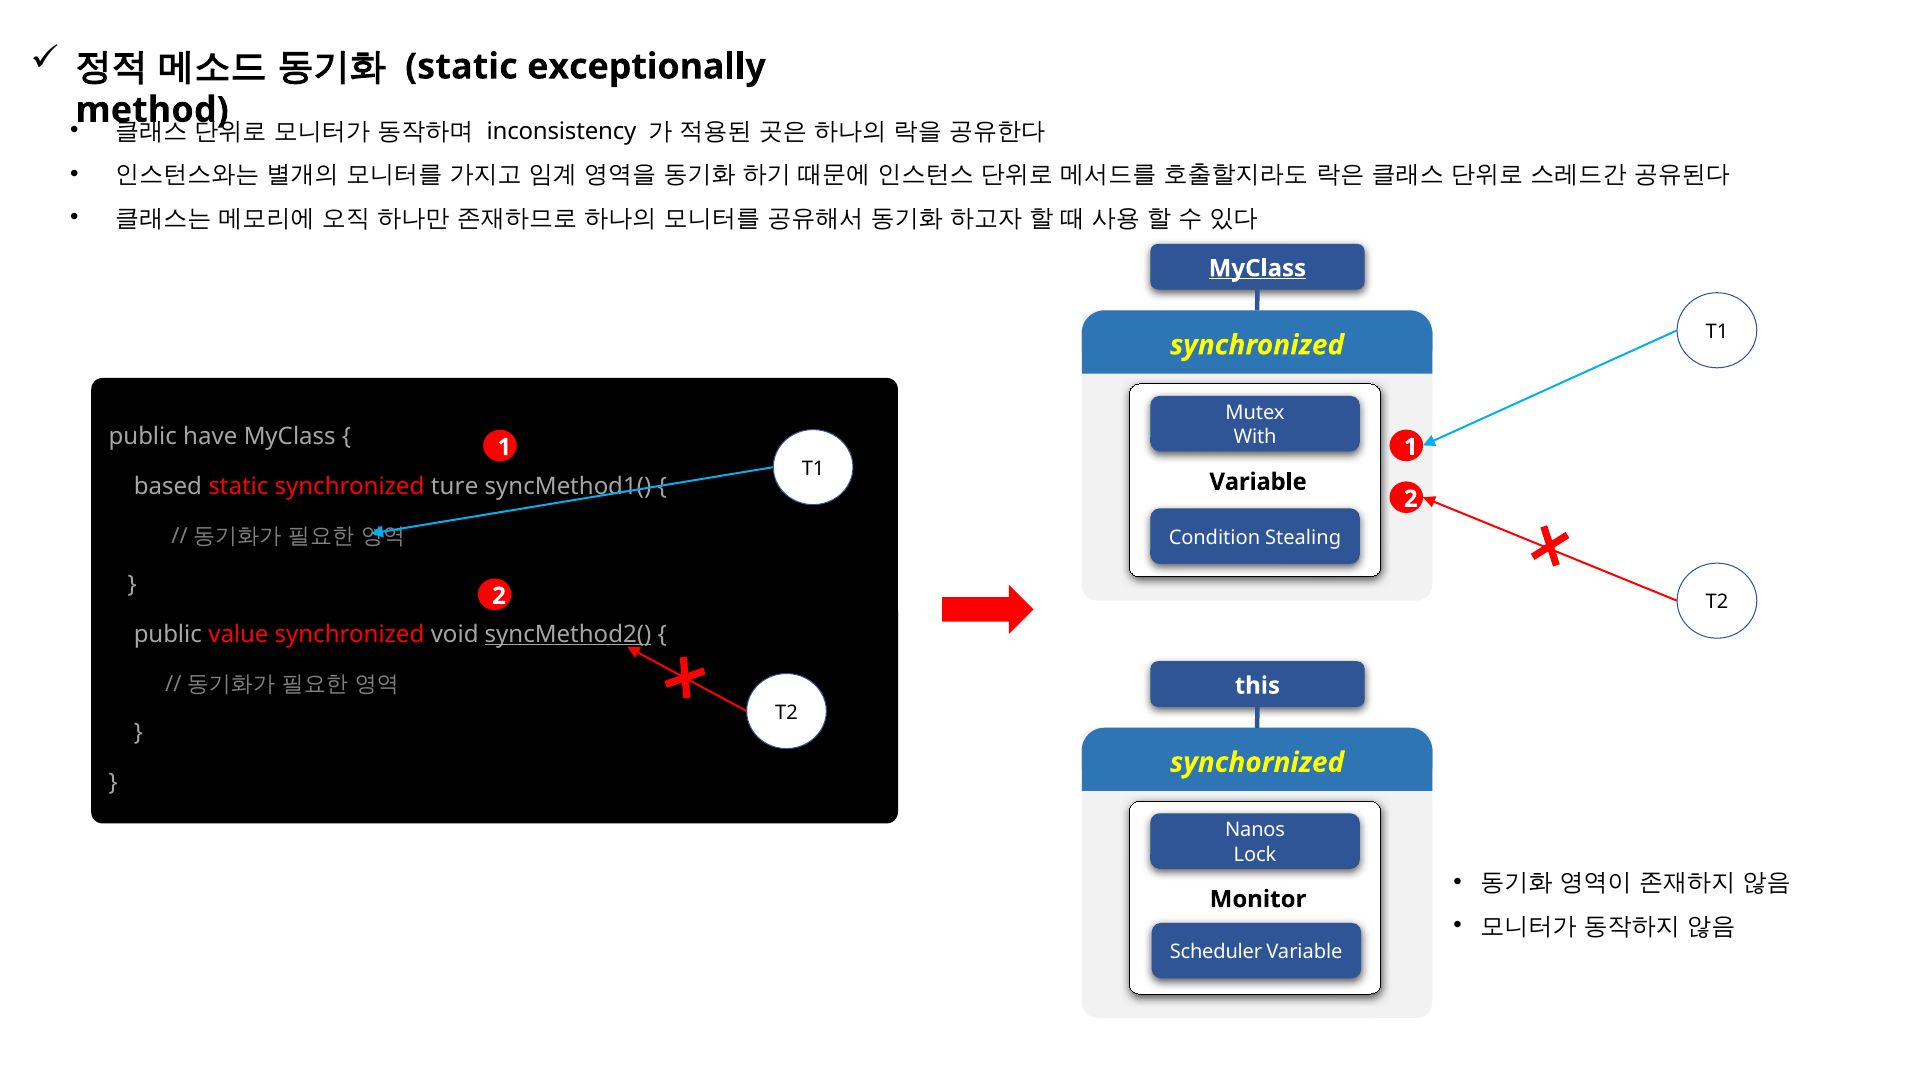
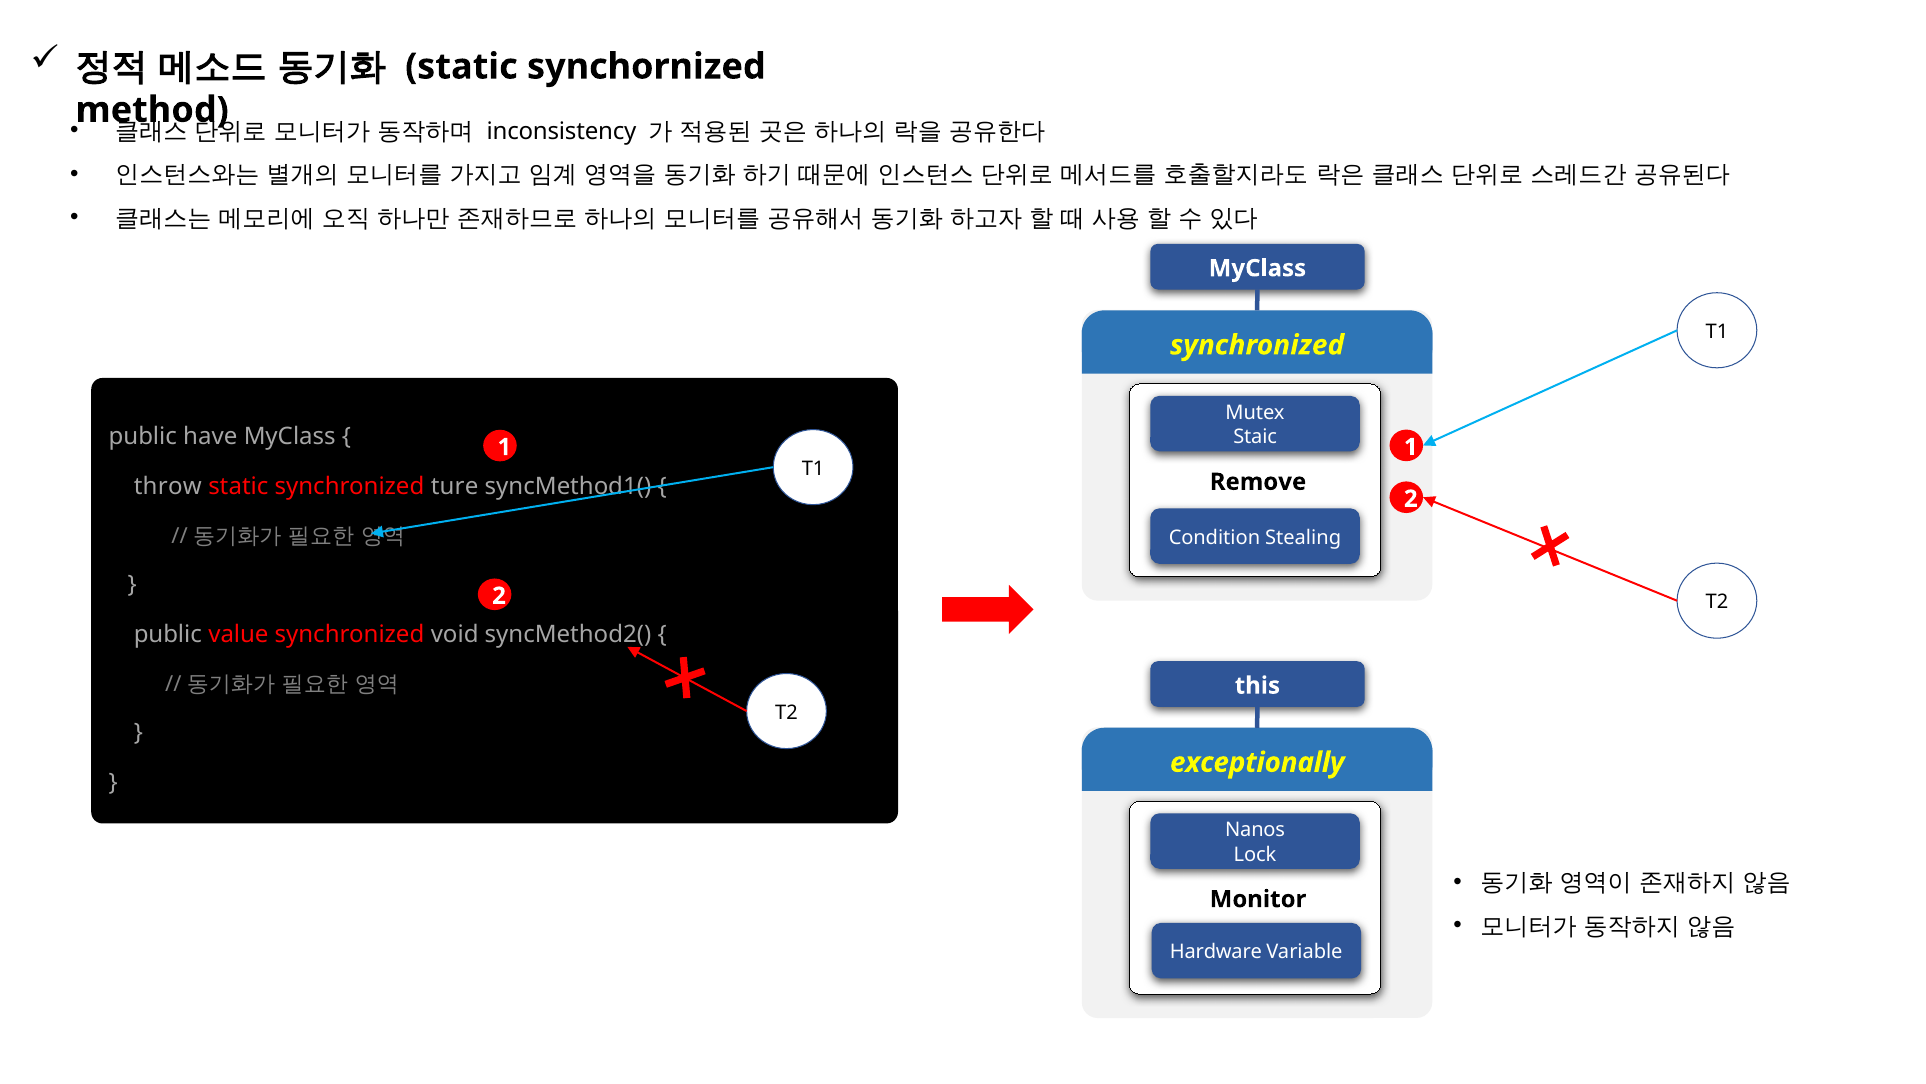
exceptionally: exceptionally -> synchornized (646, 67)
MyClass underline: present -> none (1257, 268)
With: With -> Staic (1255, 437)
Variable: Variable -> Remove (1258, 482)
based: based -> throw (168, 486)
syncMethod2( underline: present -> none (568, 634)
synchornized: synchornized -> exceptionally (1257, 762)
Scheduler: Scheduler -> Hardware (1216, 951)
